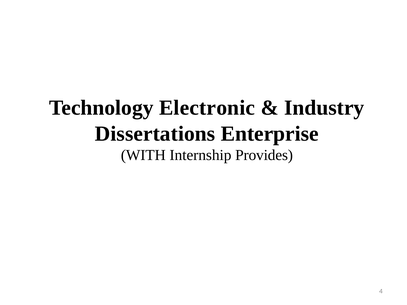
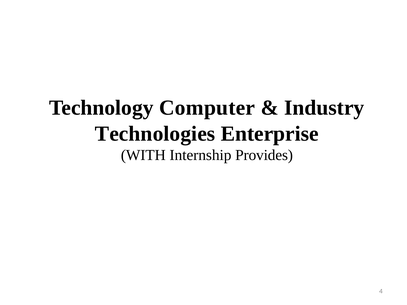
Electronic: Electronic -> Computer (207, 108)
Dissertations: Dissertations -> Technologies (155, 134)
